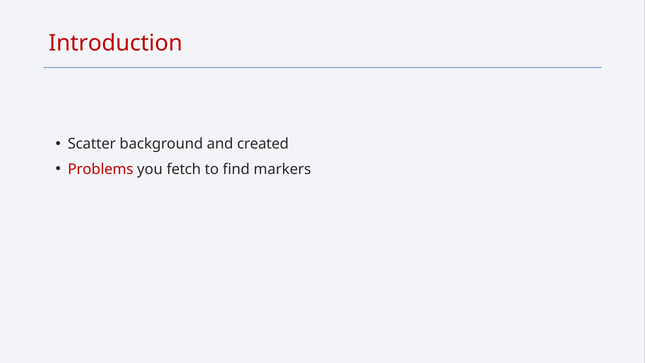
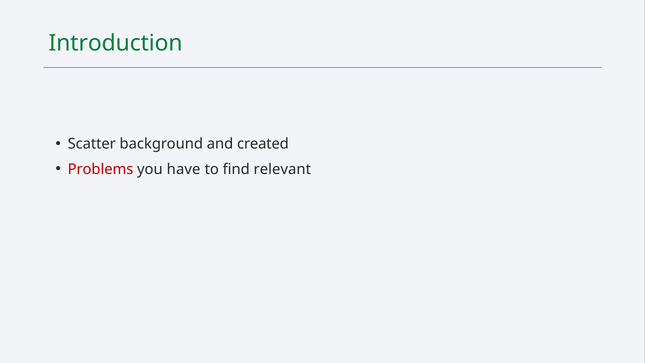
Introduction colour: red -> green (116, 43)
fetch: fetch -> have (184, 169)
markers: markers -> relevant (282, 169)
